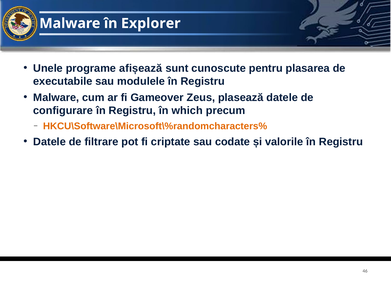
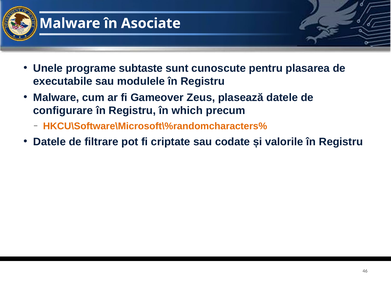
Explorer: Explorer -> Asociate (151, 23)
afișează: afișează -> subtaste (141, 68)
